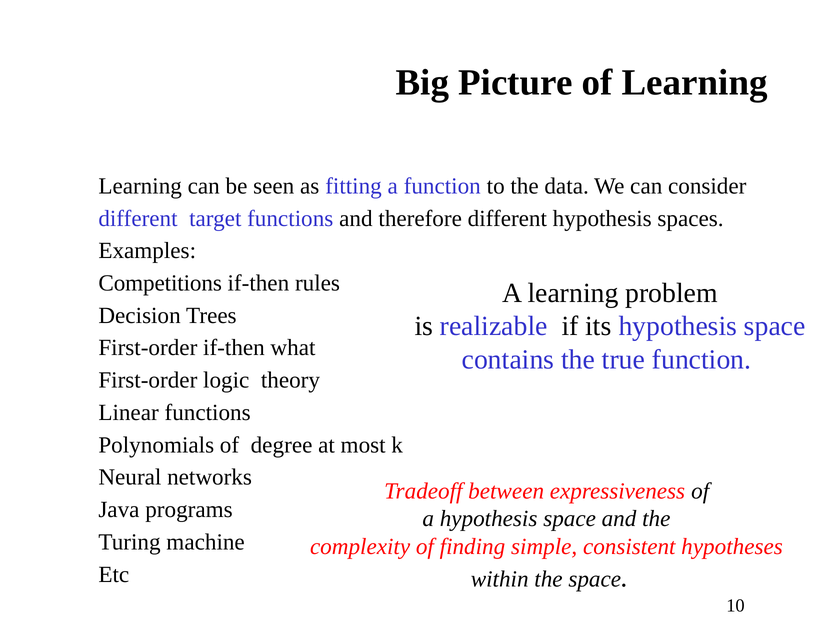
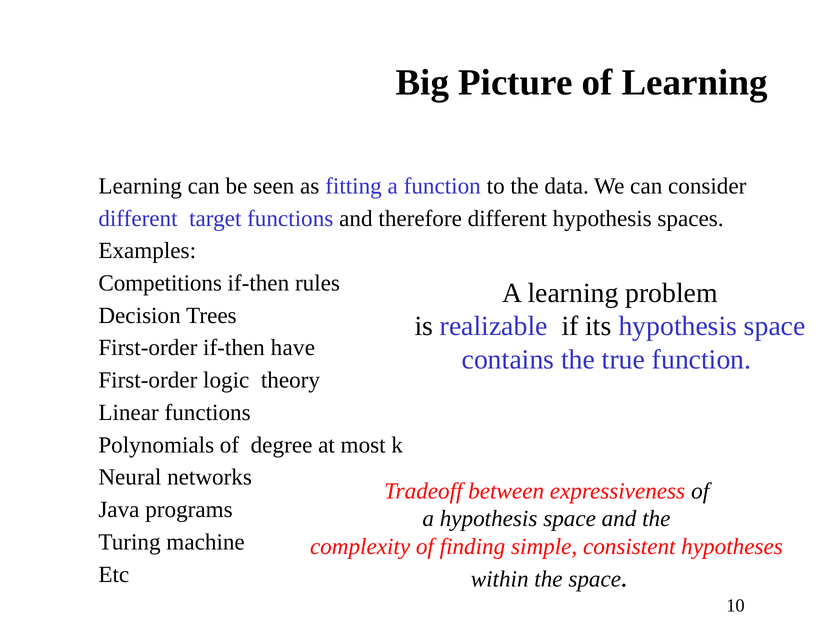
what: what -> have (293, 348)
